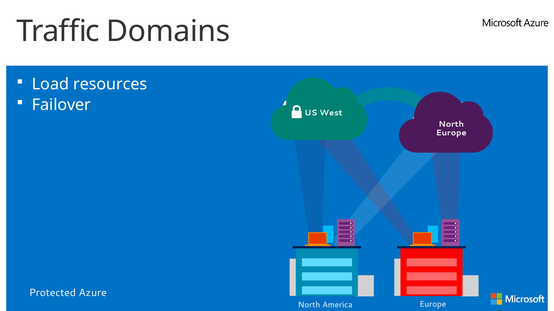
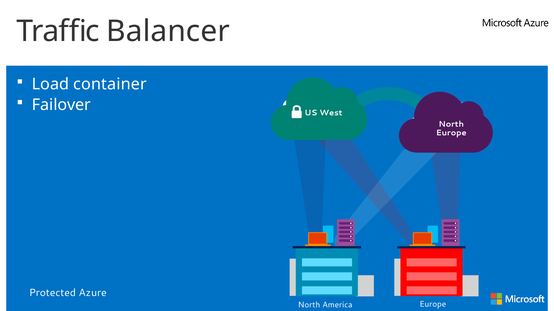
Domains: Domains -> Balancer (168, 31)
resources: resources -> container (110, 84)
